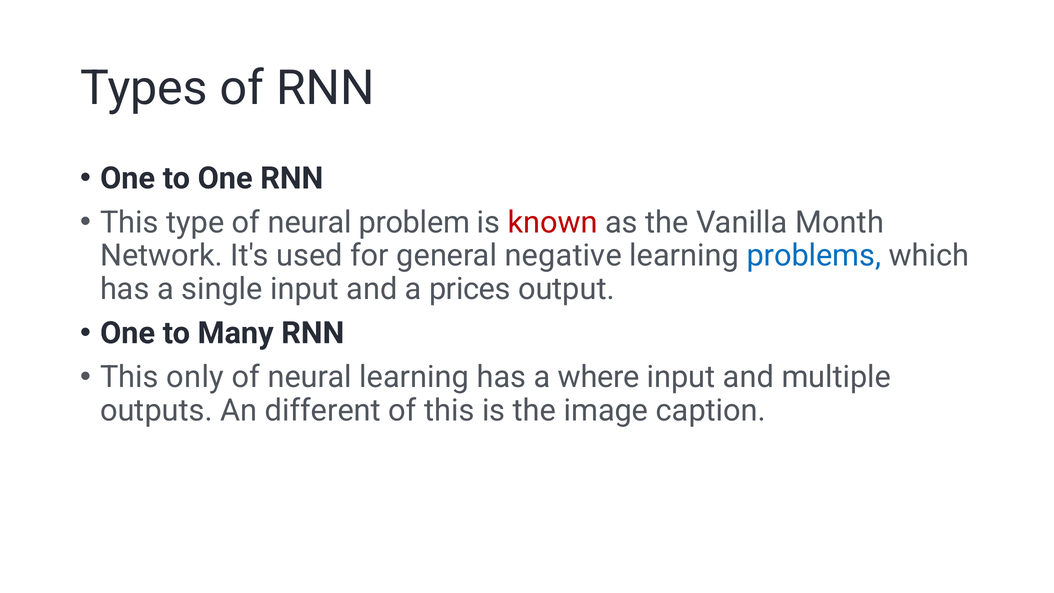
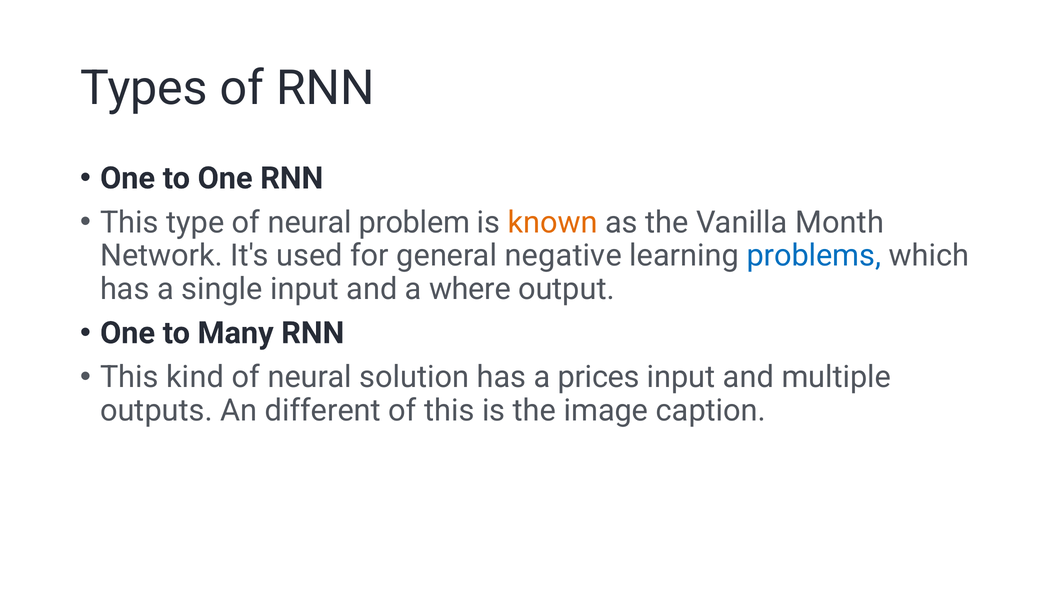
known colour: red -> orange (553, 222)
prices: prices -> where (470, 289)
only: only -> kind (195, 377)
neural learning: learning -> solution (414, 377)
where: where -> prices (599, 377)
